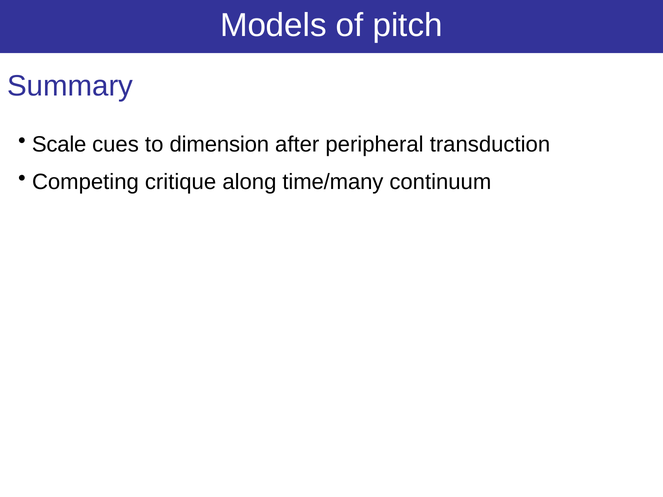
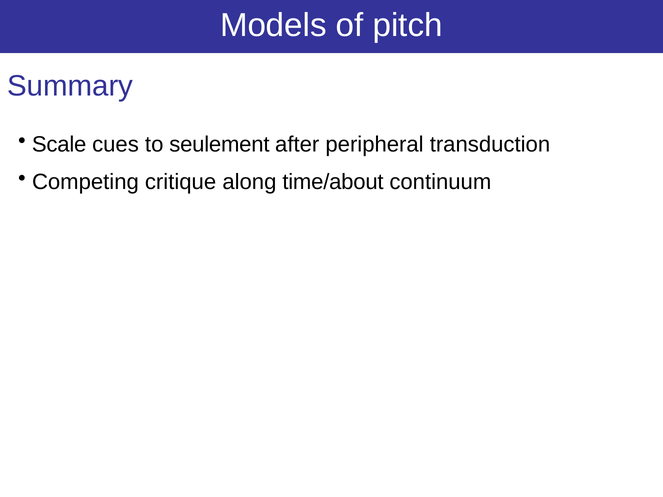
dimension: dimension -> seulement (219, 145)
time/many: time/many -> time/about (333, 182)
